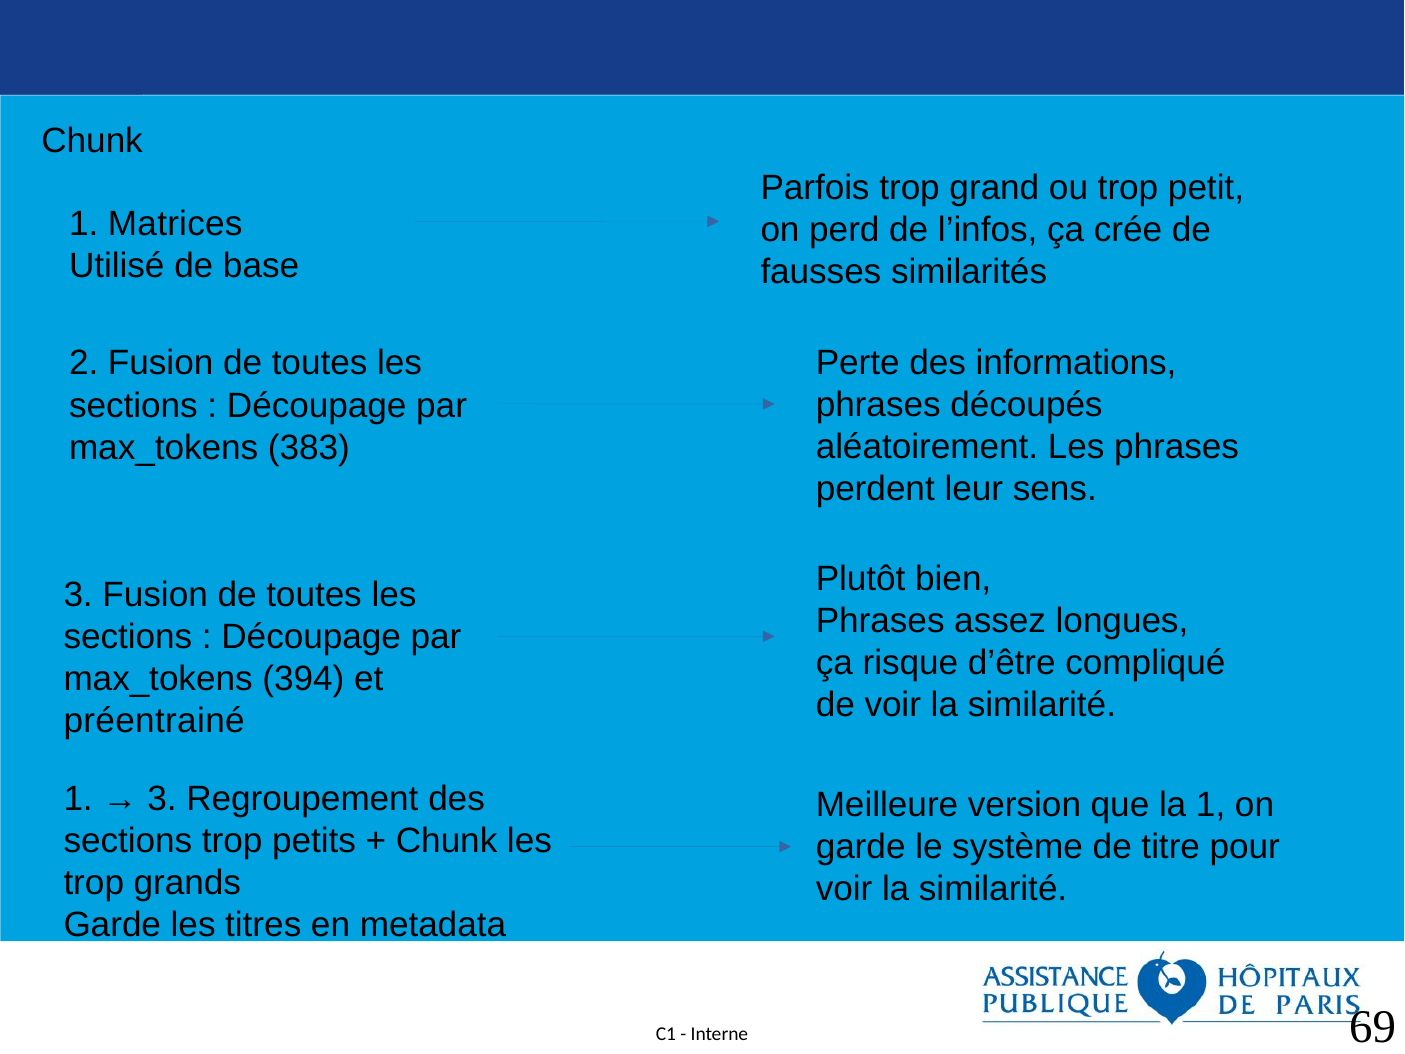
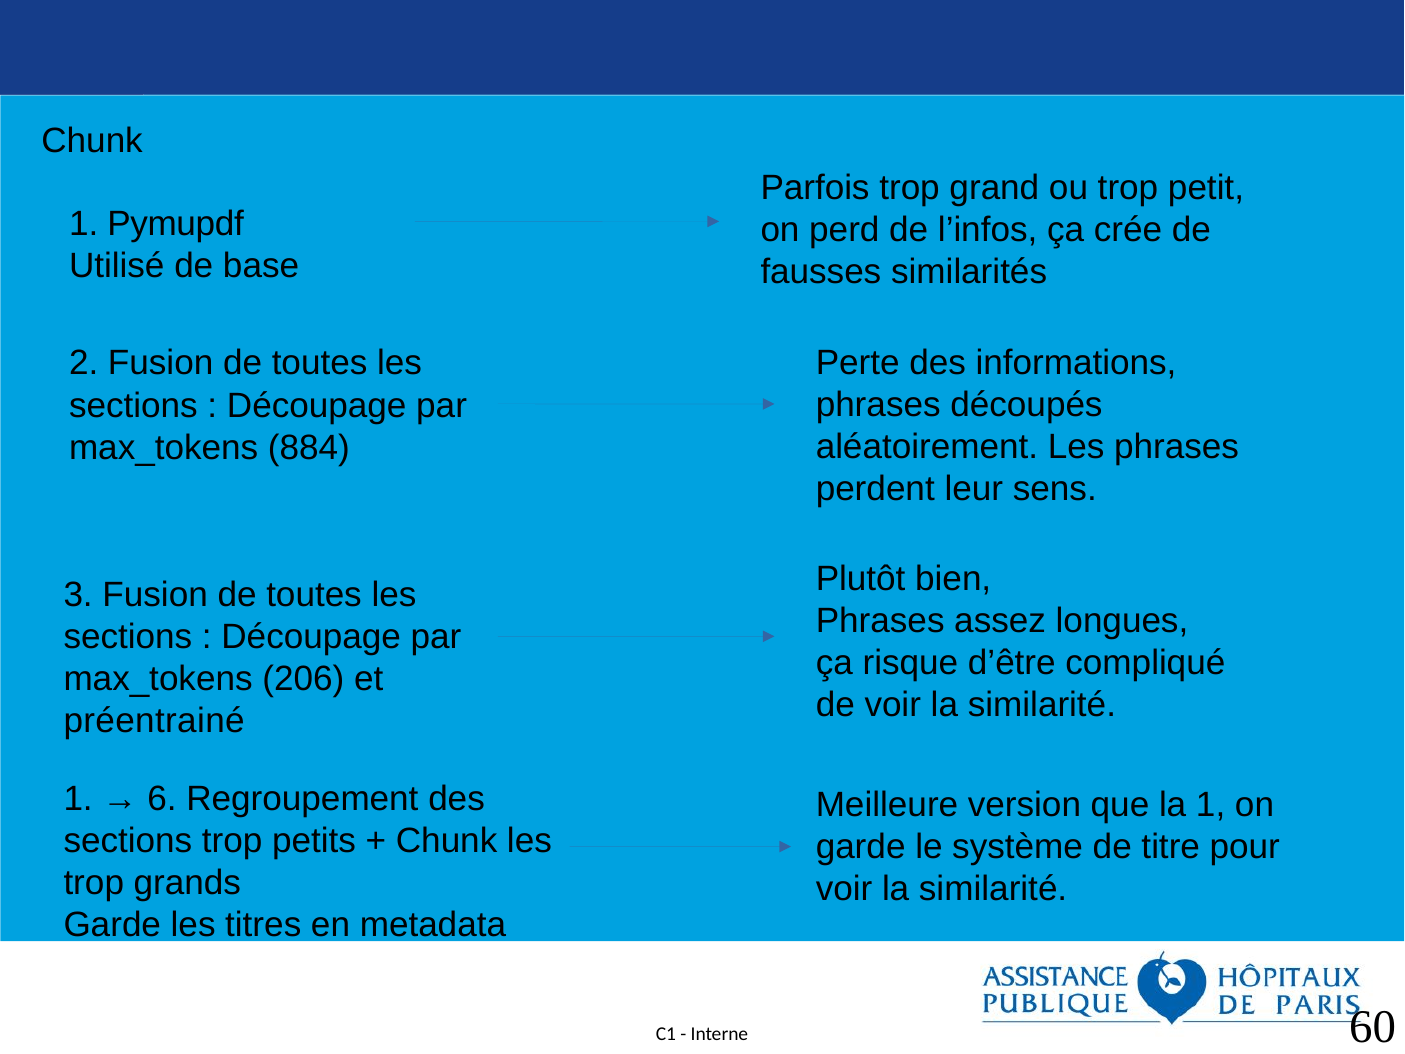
Matrices: Matrices -> Pymupdf (176, 224)
383: 383 -> 884 (309, 447)
394: 394 -> 206 (303, 679)
3: 3 -> 6 (162, 798)
69: 69 -> 60 (1373, 1027)
